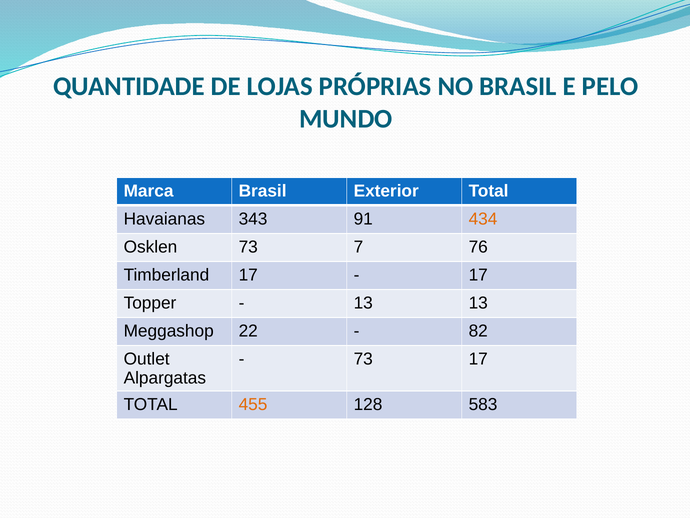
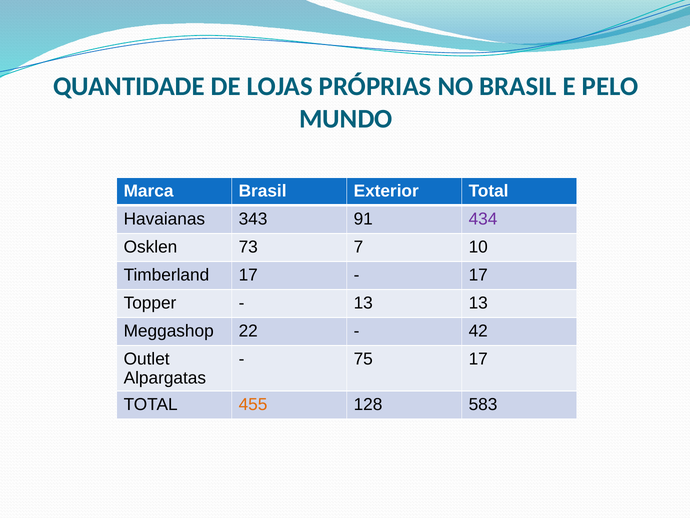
434 colour: orange -> purple (483, 219)
76: 76 -> 10 (478, 247)
82: 82 -> 42 (478, 331)
73: 73 -> 75 (363, 359)
